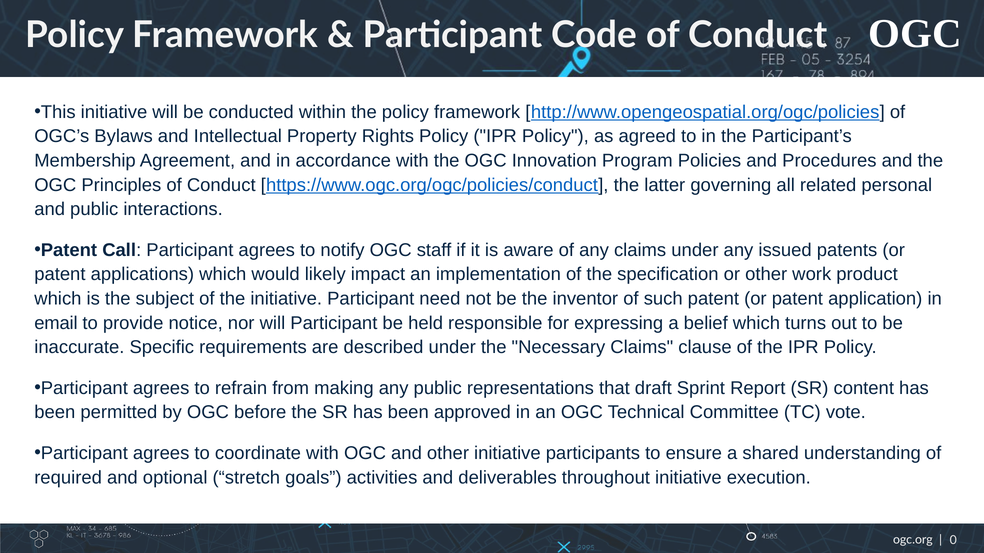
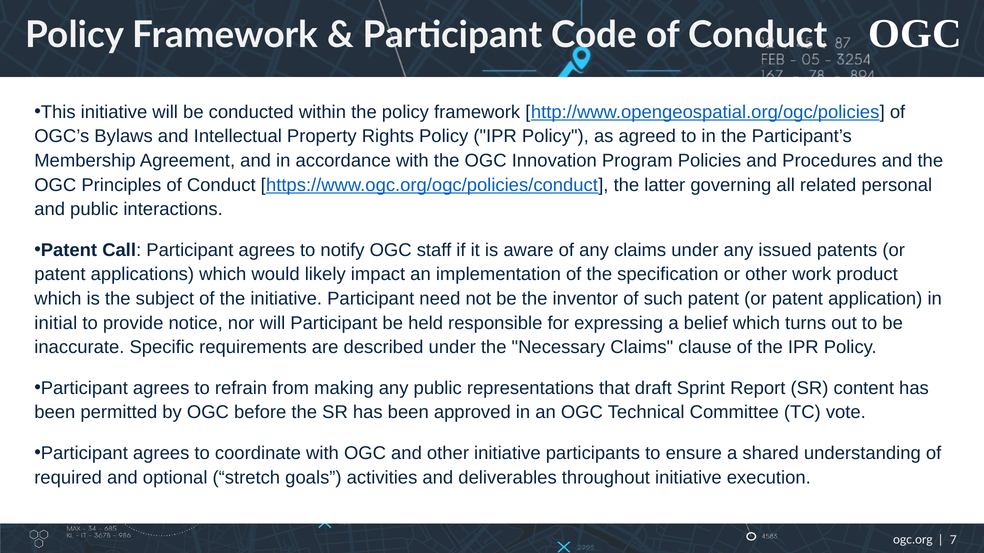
email: email -> initial (56, 323)
0: 0 -> 7 (953, 541)
